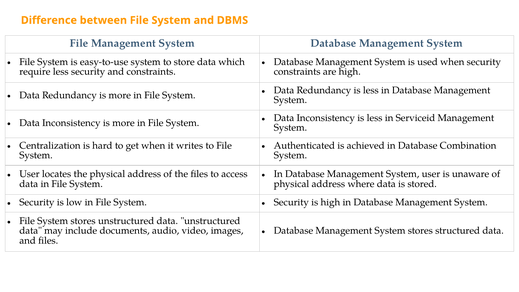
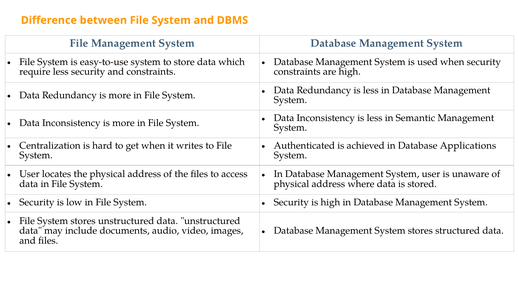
Serviceid: Serviceid -> Semantic (415, 118)
Combination: Combination -> Applications (468, 146)
